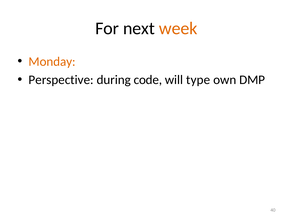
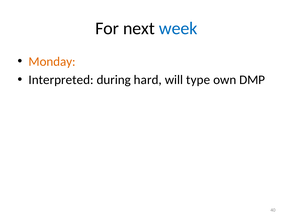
week colour: orange -> blue (178, 28)
Perspective: Perspective -> Interpreted (61, 80)
code: code -> hard (148, 80)
